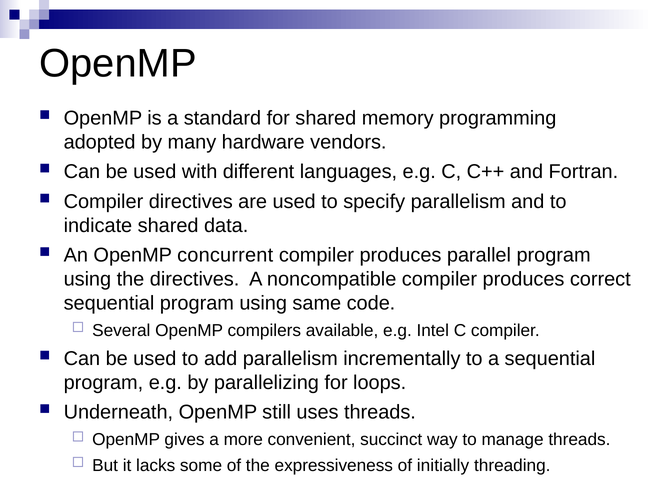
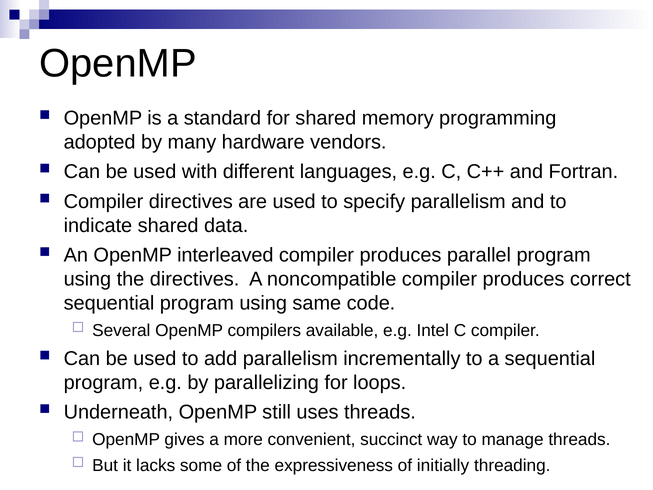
concurrent: concurrent -> interleaved (225, 255)
